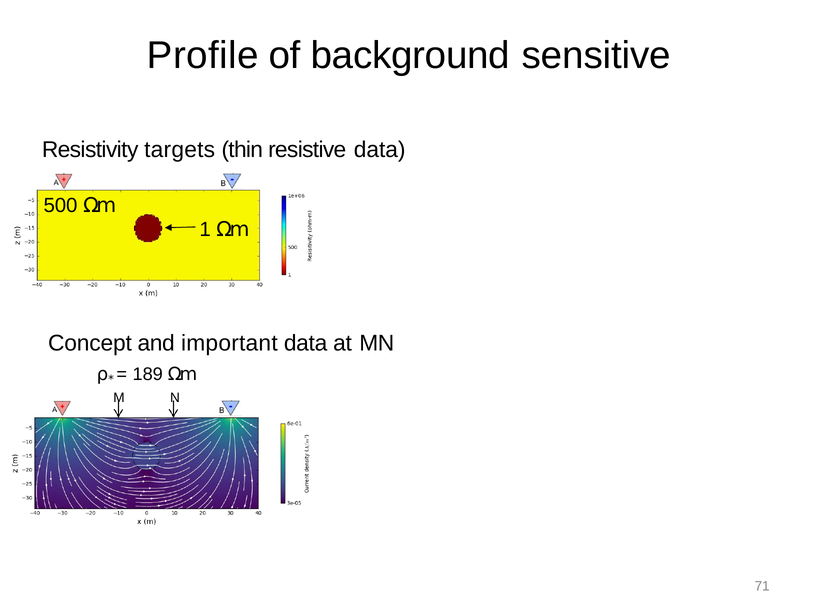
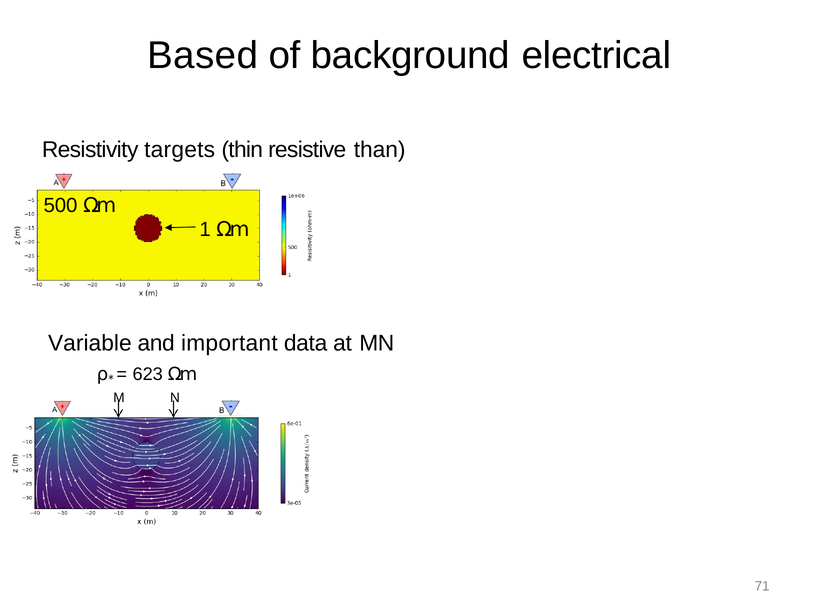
Profile: Profile -> Based (203, 56)
sensitive: sensitive -> electrical (596, 56)
resistive data: data -> than (380, 150)
Concept: Concept -> Variable (90, 343)
189: 189 -> 623 (148, 374)
